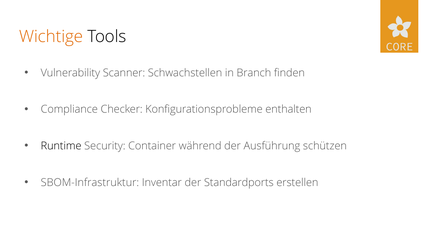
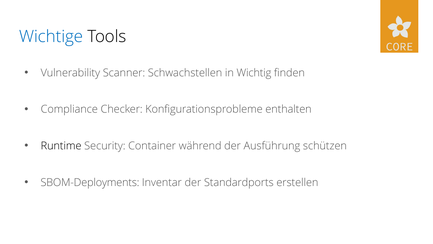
Wichtige colour: orange -> blue (51, 37)
Branch: Branch -> Wichtig (254, 73)
SBOM-Infrastruktur: SBOM-Infrastruktur -> SBOM-Deployments (90, 182)
